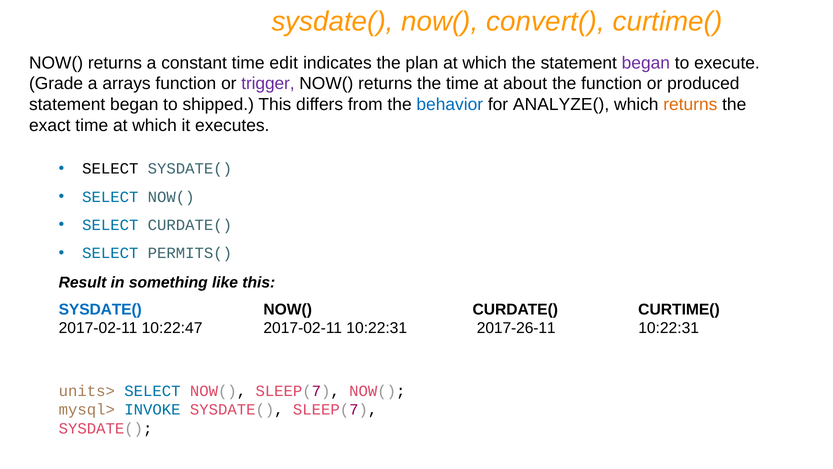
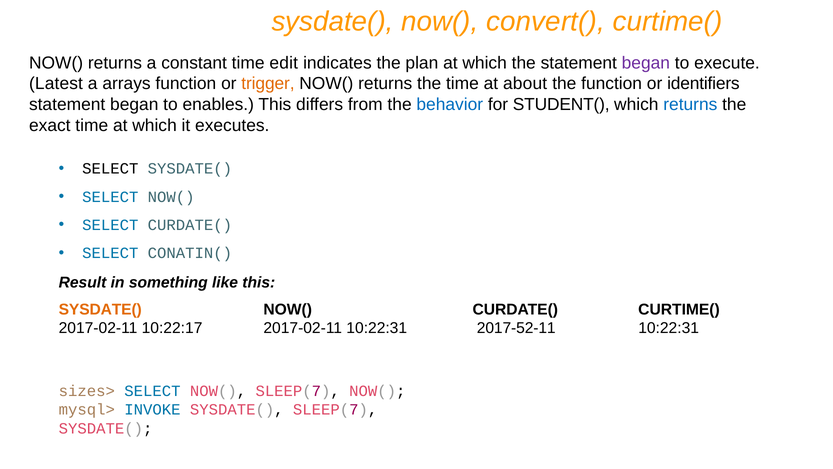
Grade: Grade -> Latest (56, 84)
trigger colour: purple -> orange (268, 84)
produced: produced -> identifiers (703, 84)
shipped: shipped -> enables (218, 104)
ANALYZE(: ANALYZE( -> STUDENT( (561, 104)
returns colour: orange -> blue (690, 104)
PERMITS(: PERMITS( -> CONATIN( (190, 253)
SYSDATE( colour: blue -> orange (100, 309)
10:22:47: 10:22:47 -> 10:22:17 (172, 328)
2017-26-11: 2017-26-11 -> 2017-52-11 (516, 328)
units>: units> -> sizes> (87, 390)
